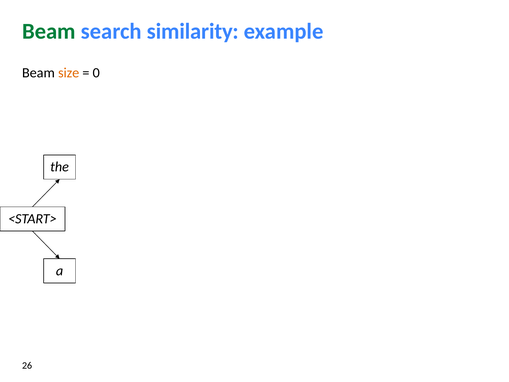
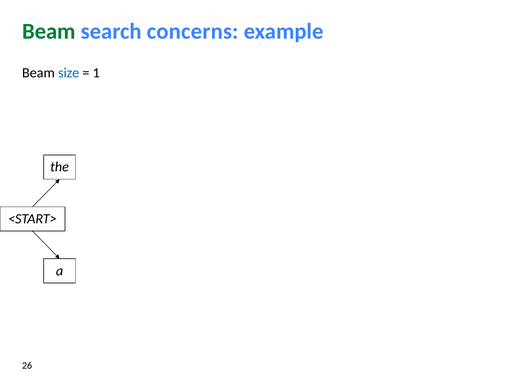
similarity: similarity -> concerns (193, 31)
size colour: orange -> blue (69, 73)
0: 0 -> 1 (96, 73)
